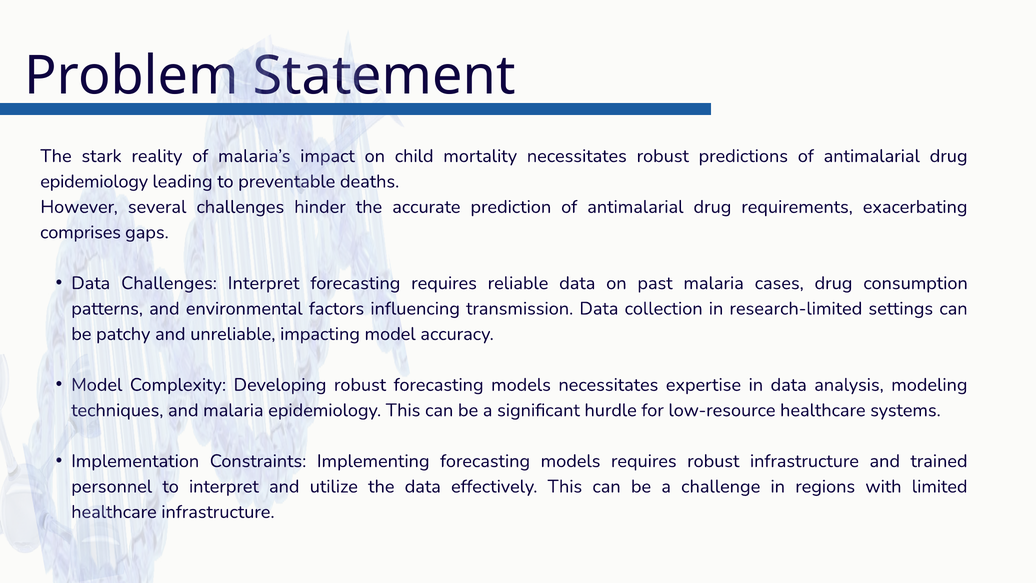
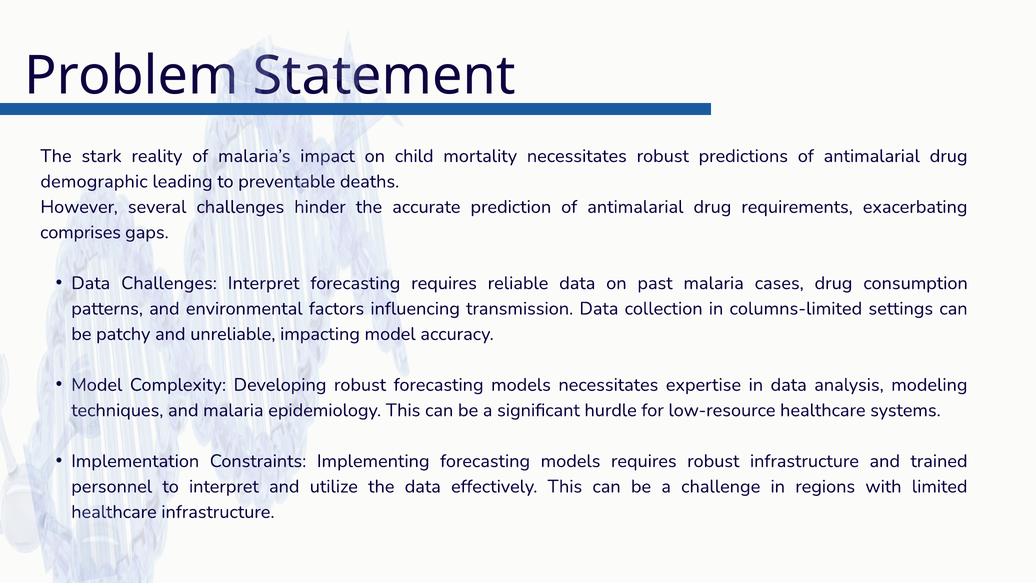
epidemiology: epidemiology -> demographic (94, 181)
research-limited: research-limited -> columns-limited (796, 308)
